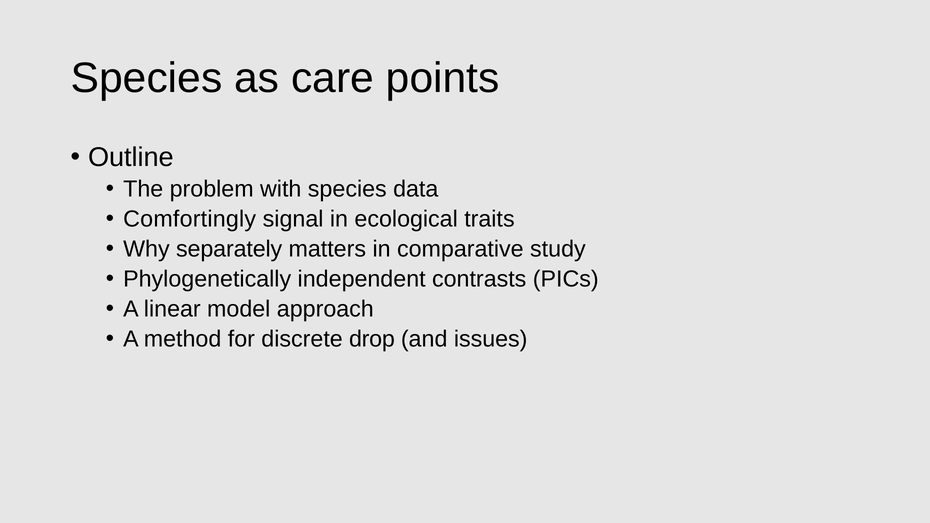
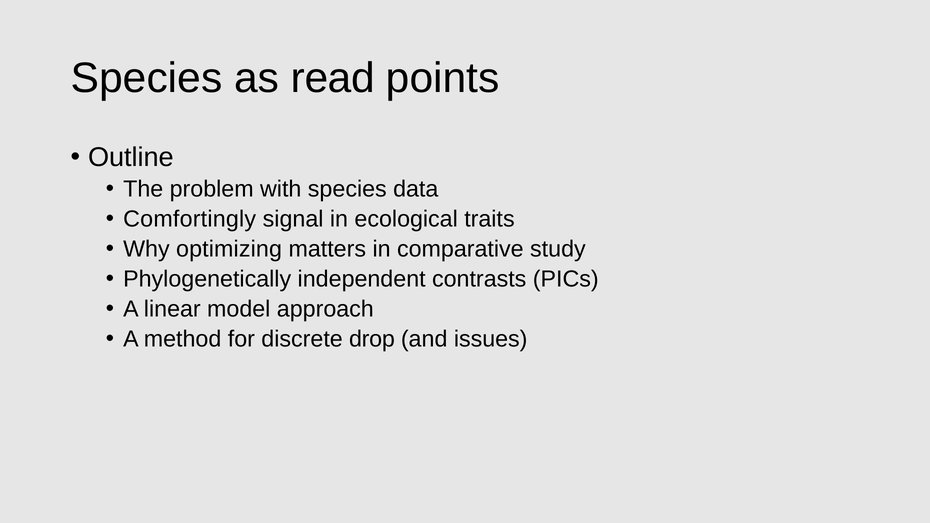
care: care -> read (333, 78)
separately: separately -> optimizing (229, 249)
